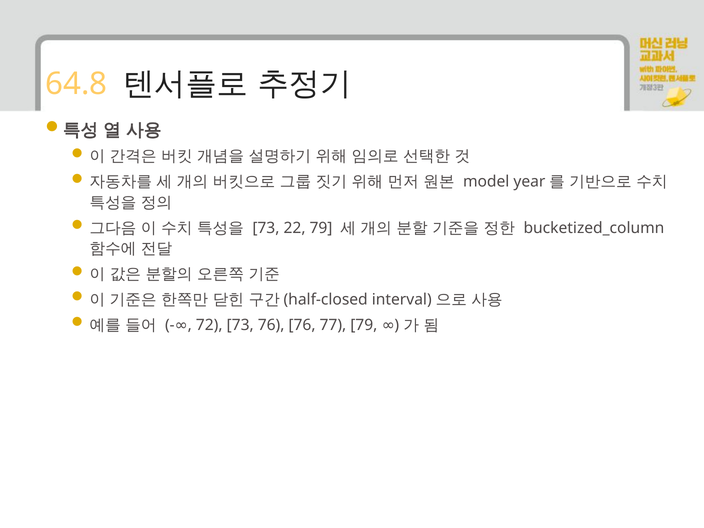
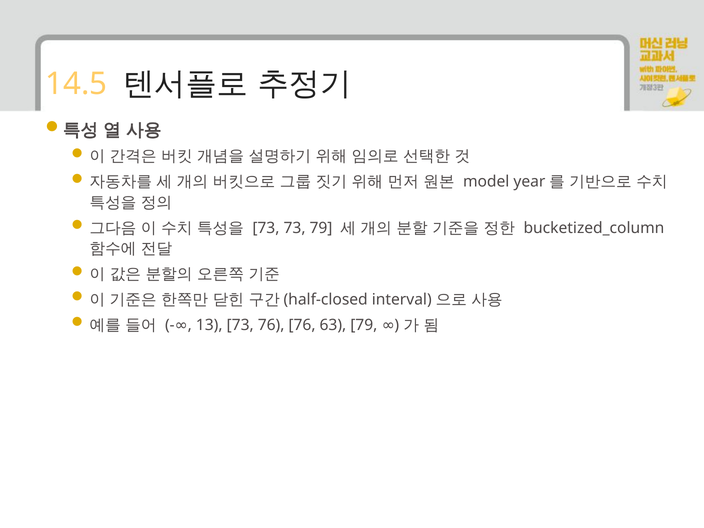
64.8: 64.8 -> 14.5 (76, 84)
73 22: 22 -> 73 (295, 228)
72: 72 -> 13 (209, 325)
77: 77 -> 63 (333, 325)
